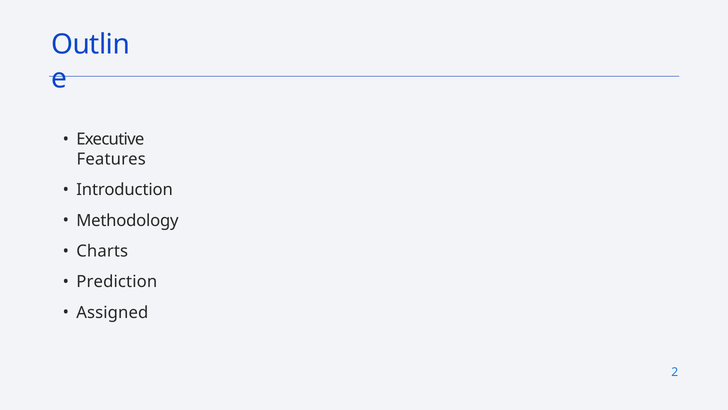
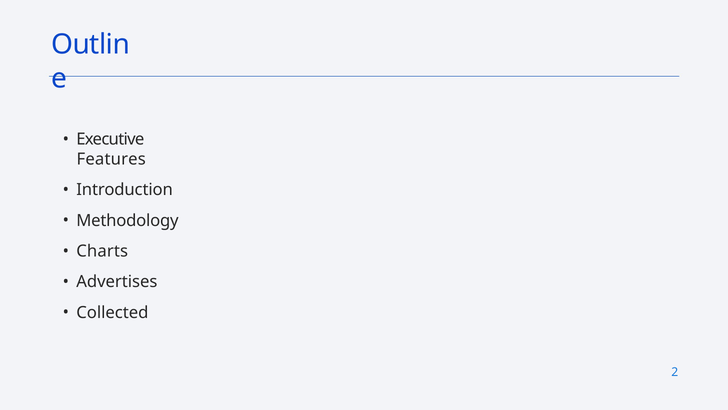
Prediction: Prediction -> Advertises (117, 282)
Assigned: Assigned -> Collected (112, 312)
